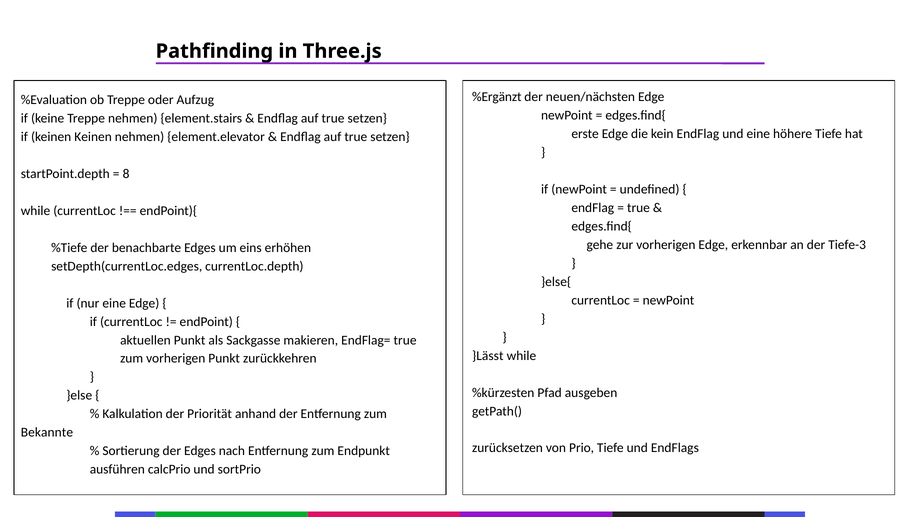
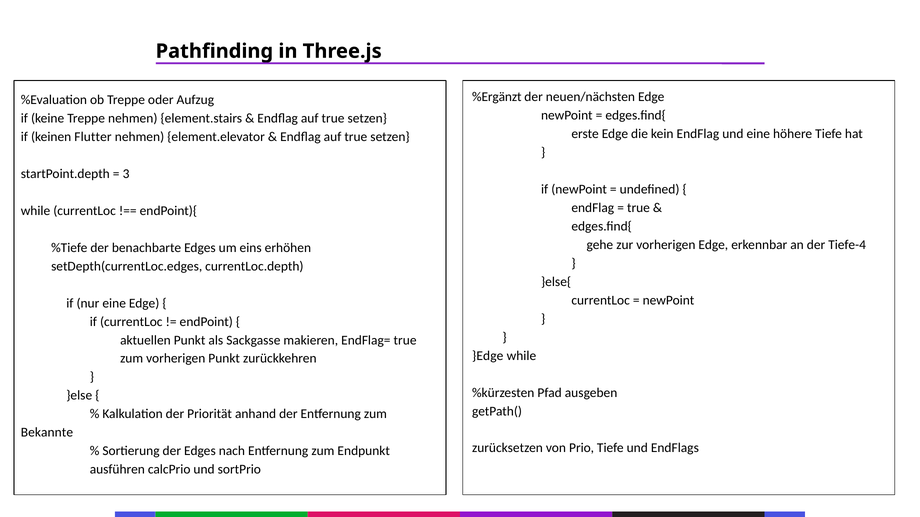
keinen Keinen: Keinen -> Flutter (93, 137)
8: 8 -> 3 (126, 174)
Tiefe-3: Tiefe-3 -> Tiefe-4 (847, 245)
}Lässt: }Lässt -> }Edge (488, 356)
